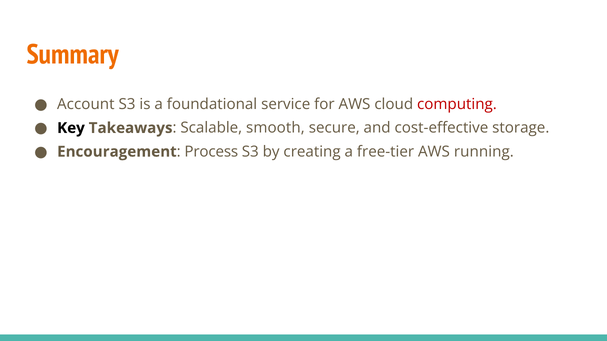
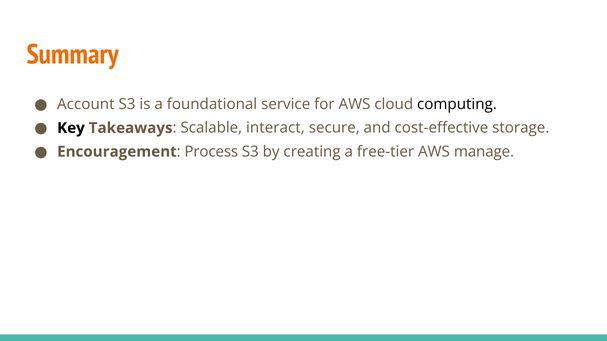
computing colour: red -> black (457, 104)
smooth: smooth -> interact (275, 128)
running: running -> manage (484, 152)
